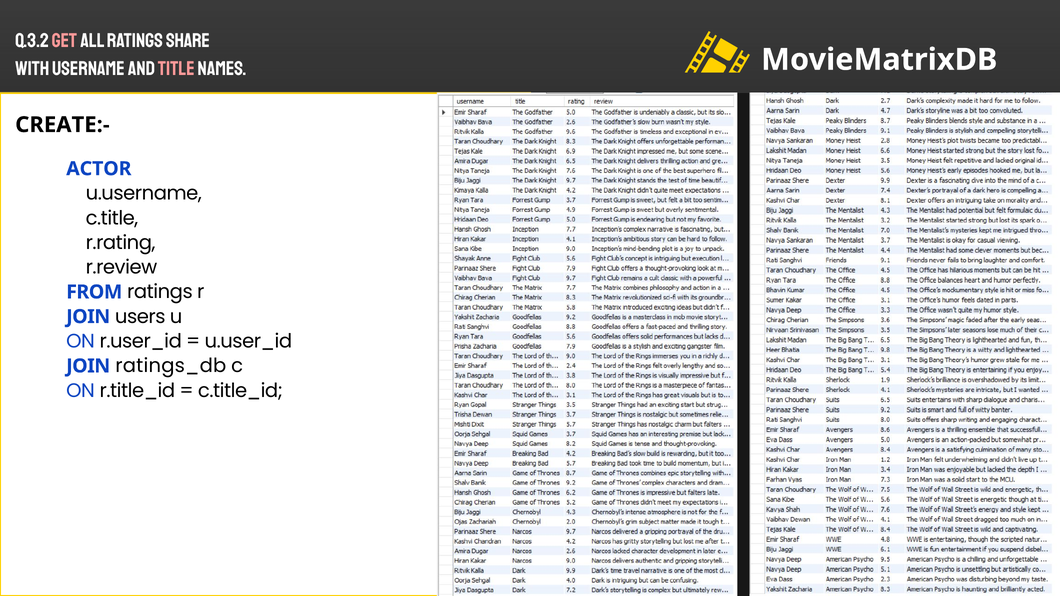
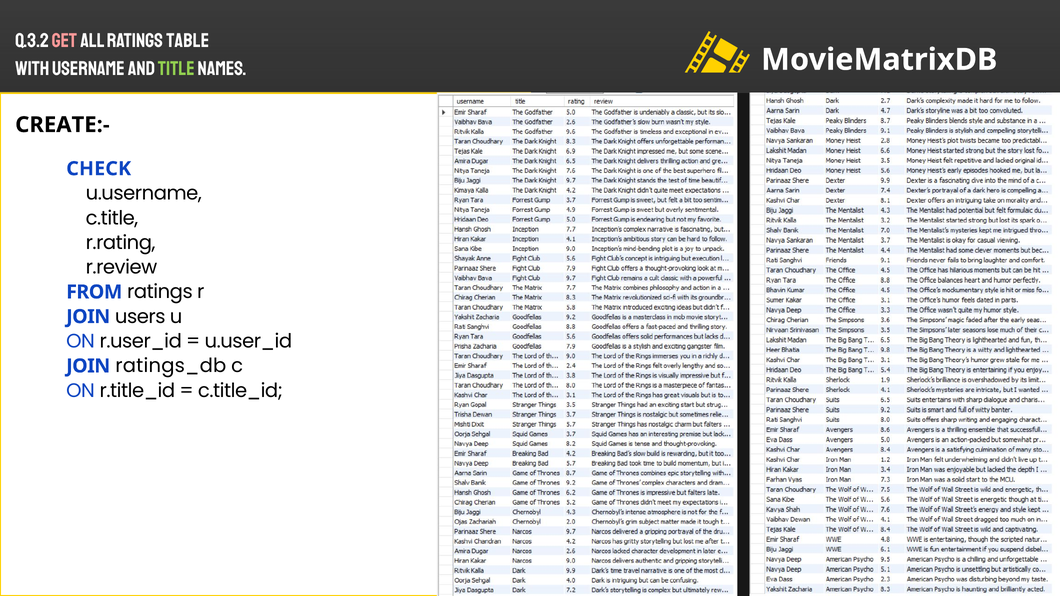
share: share -> table (188, 41)
title colour: pink -> light green (176, 69)
ACTOR: ACTOR -> CHECK (99, 169)
